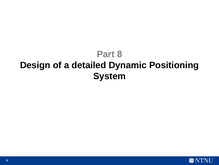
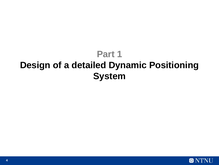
8: 8 -> 1 (120, 54)
